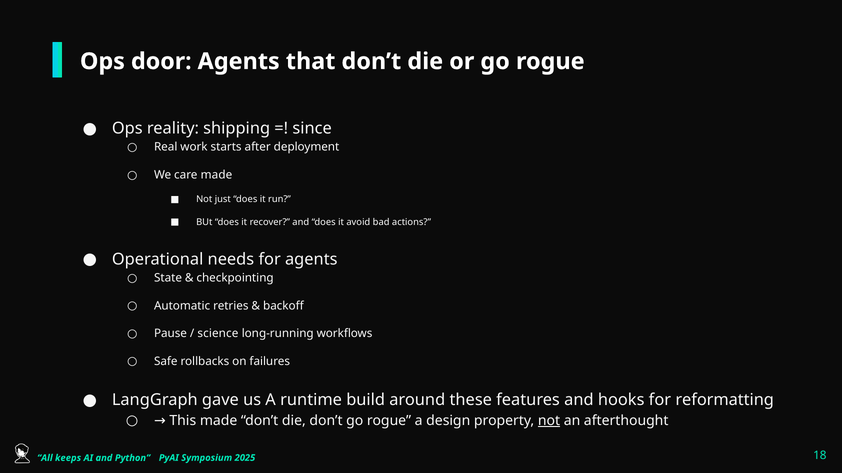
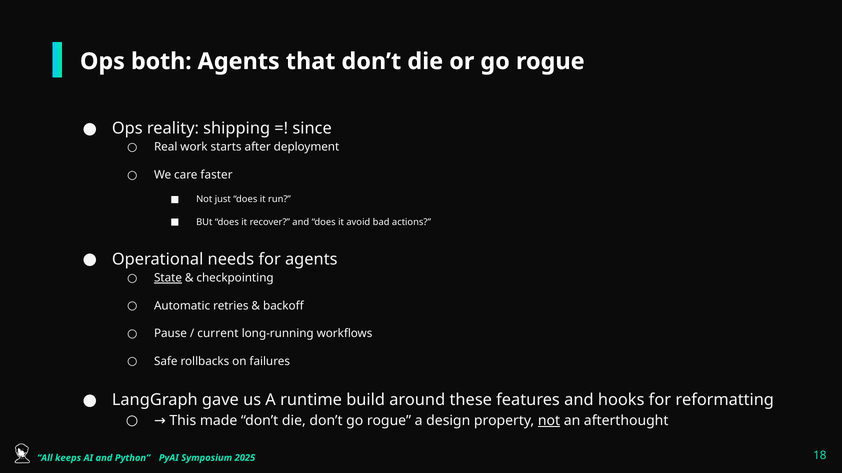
door: door -> both (161, 61)
care made: made -> faster (217, 175)
State underline: none -> present (168, 278)
science: science -> current (218, 334)
